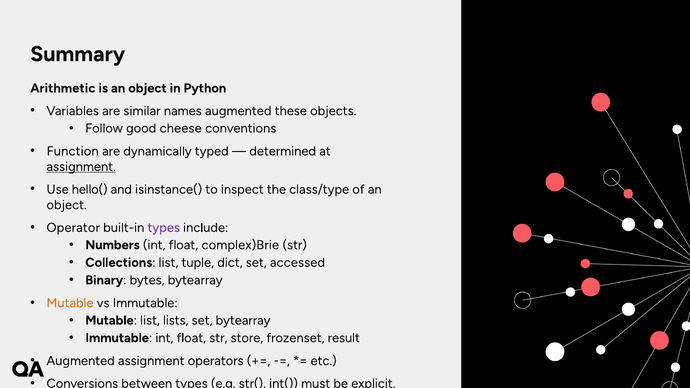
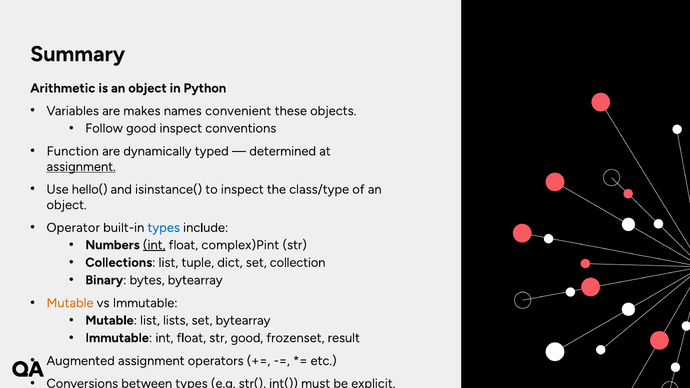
similar: similar -> makes (142, 111)
names augmented: augmented -> convenient (238, 111)
good cheese: cheese -> inspect (181, 128)
types colour: purple -> blue (164, 228)
int underline: none -> present (154, 245)
complex)Brie: complex)Brie -> complex)Pint (240, 245)
accessed: accessed -> collection (298, 263)
str store: store -> good (247, 338)
